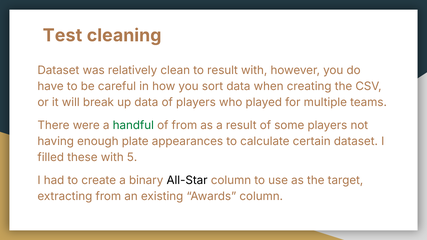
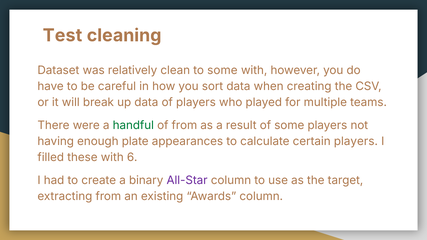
to result: result -> some (222, 70)
certain dataset: dataset -> players (356, 141)
5: 5 -> 6 (132, 157)
All-Star colour: black -> purple (187, 181)
